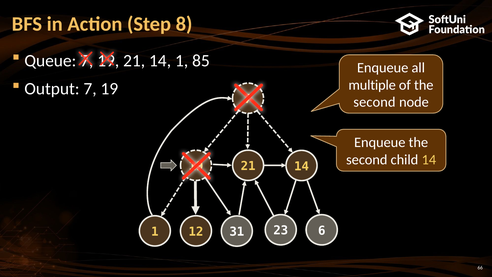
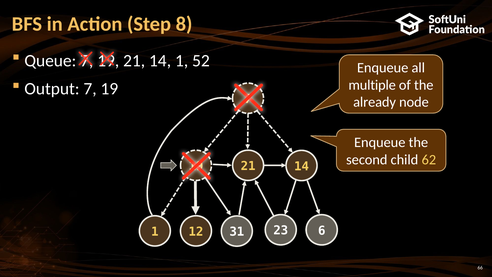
85: 85 -> 52 (201, 61)
second: second -> already (375, 102)
child 14: 14 -> 62 (429, 160)
